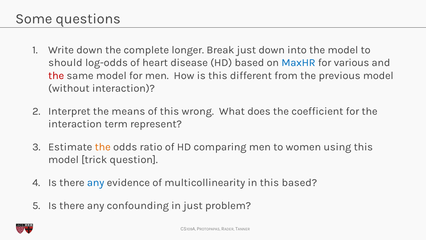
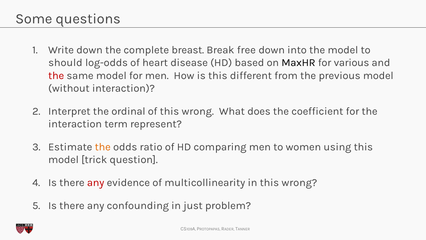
longer: longer -> breast (188, 50)
Break just: just -> free (246, 50)
MaxHR colour: blue -> black (298, 63)
means: means -> ordinal (128, 111)
any colour: blue -> red (96, 182)
in this based: based -> wrong (299, 182)
